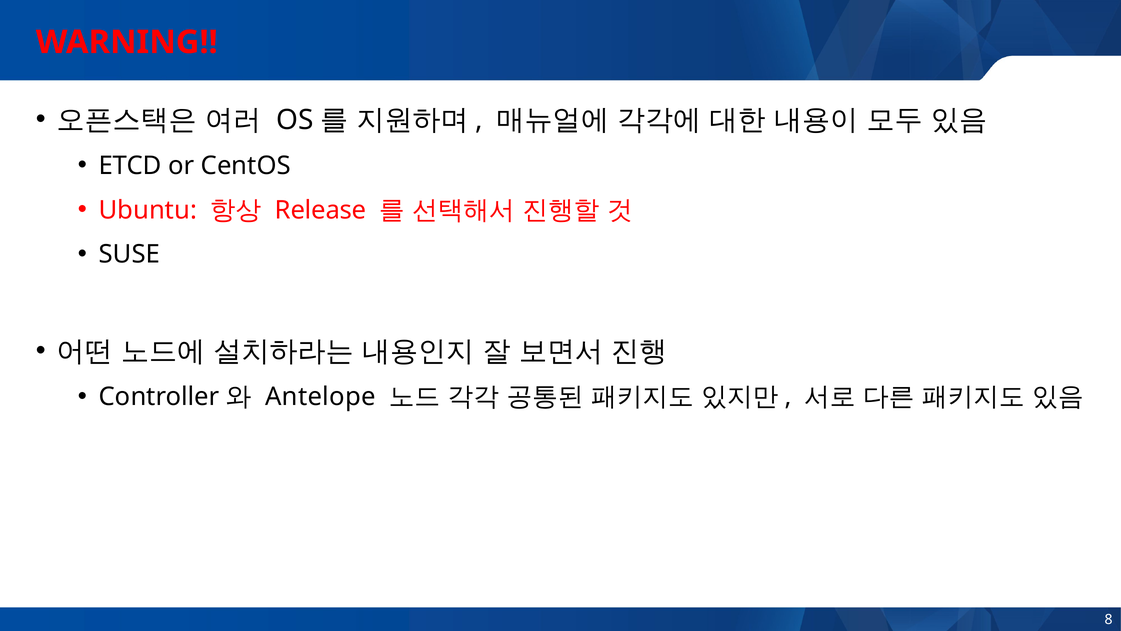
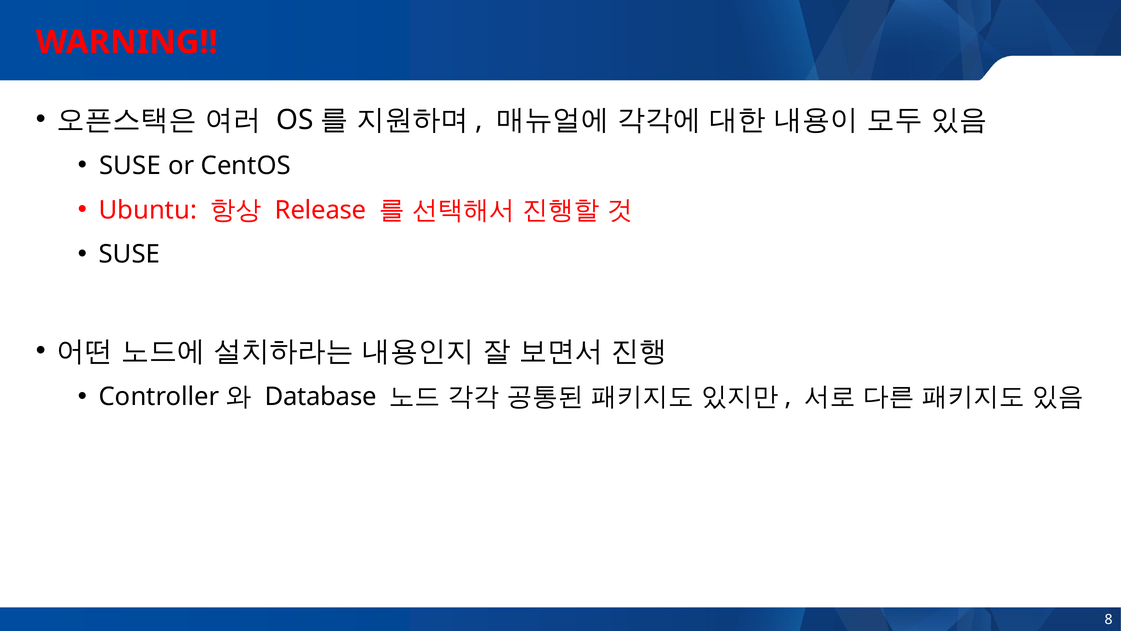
ETCD: ETCD -> SUSE (130, 166)
Antelope: Antelope -> Database (321, 397)
